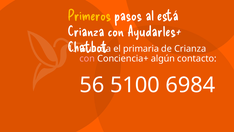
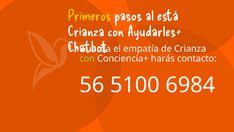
primaria: primaria -> empatía (141, 49)
con colour: pink -> light green (87, 58)
algún: algún -> harás (163, 58)
